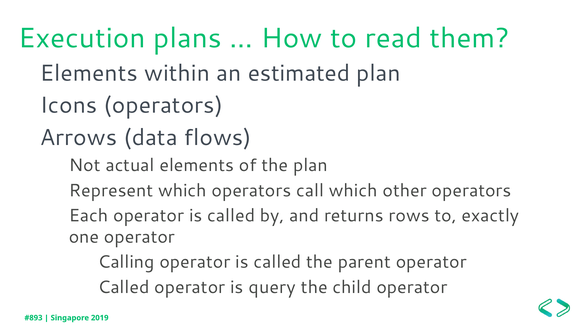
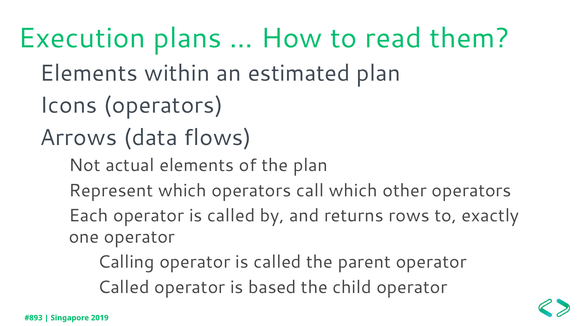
query: query -> based (272, 287)
